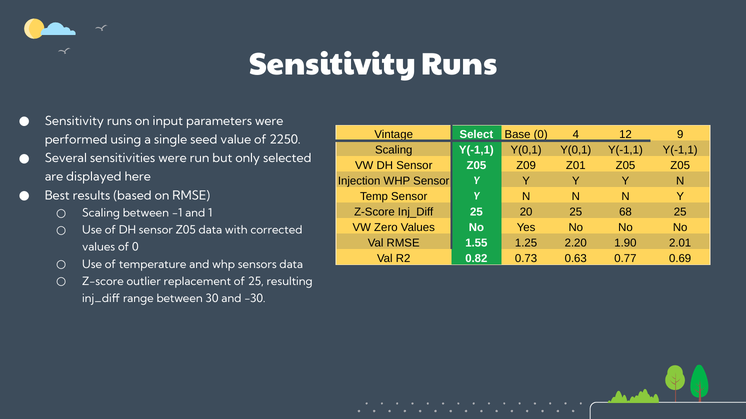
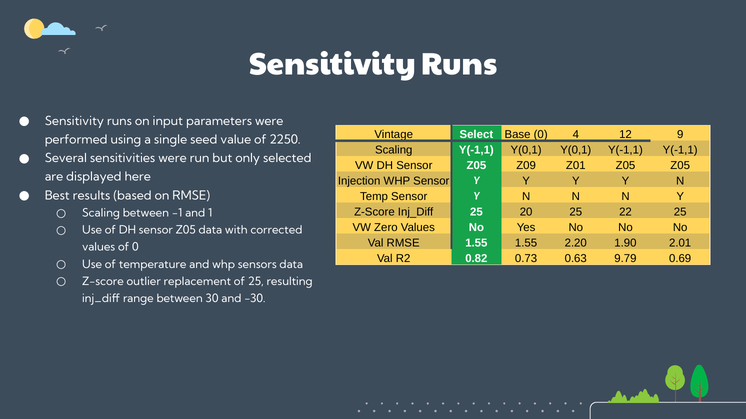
68: 68 -> 22 (625, 212)
1.55 1.25: 1.25 -> 1.55 (526, 243)
0.77: 0.77 -> 9.79 (625, 259)
